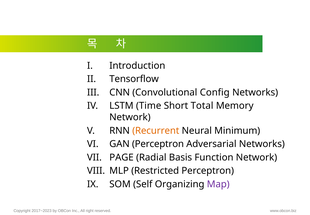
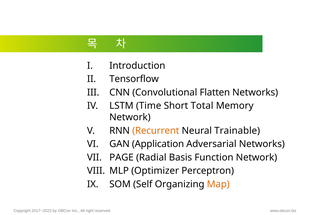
Config: Config -> Flatten (215, 92)
Minimum: Minimum -> Trainable (237, 130)
GAN Perceptron: Perceptron -> Application (158, 144)
Restricted: Restricted -> Optimizer (155, 170)
Map colour: purple -> orange (218, 184)
